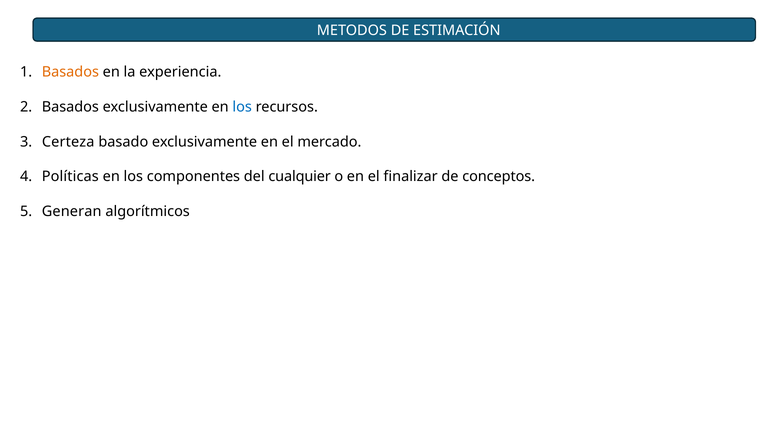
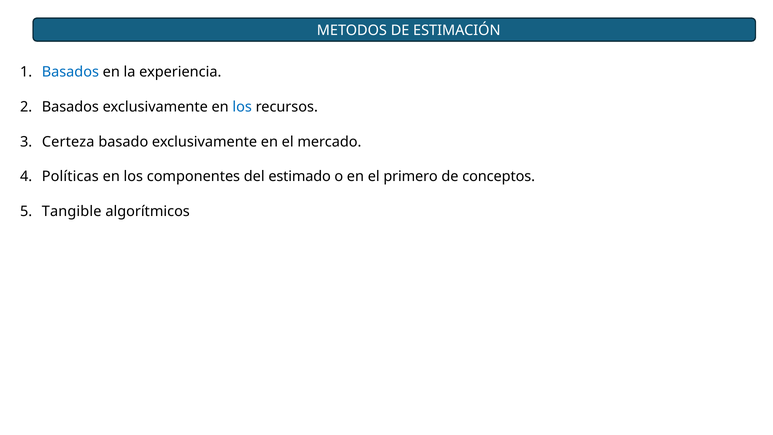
Basados colour: orange -> blue (70, 72)
cualquier: cualquier -> estimado (300, 177)
finalizar: finalizar -> primero (411, 177)
Generan: Generan -> Tangible (72, 211)
